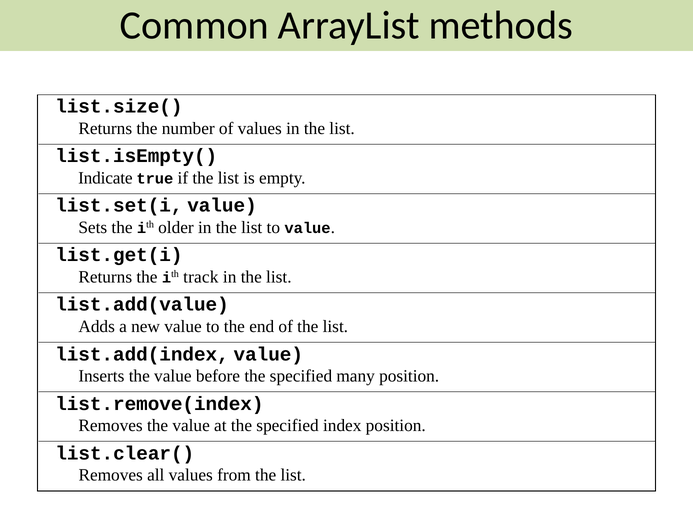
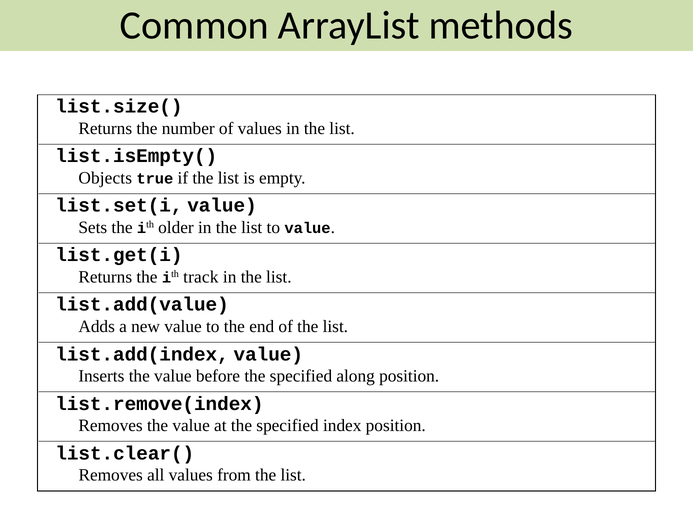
Indicate: Indicate -> Objects (105, 178)
many: many -> along (356, 376)
